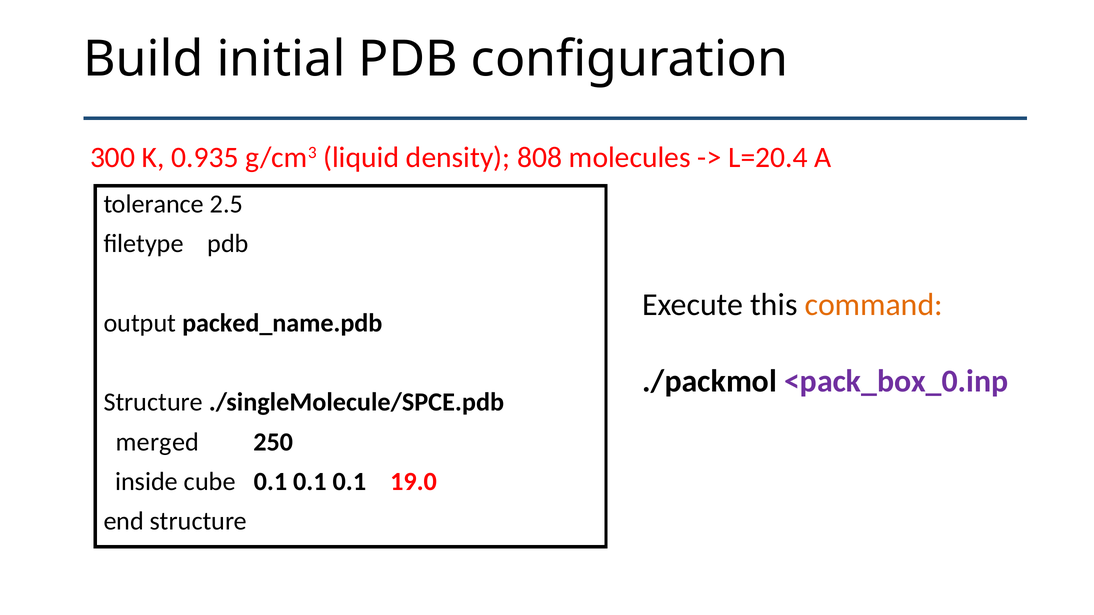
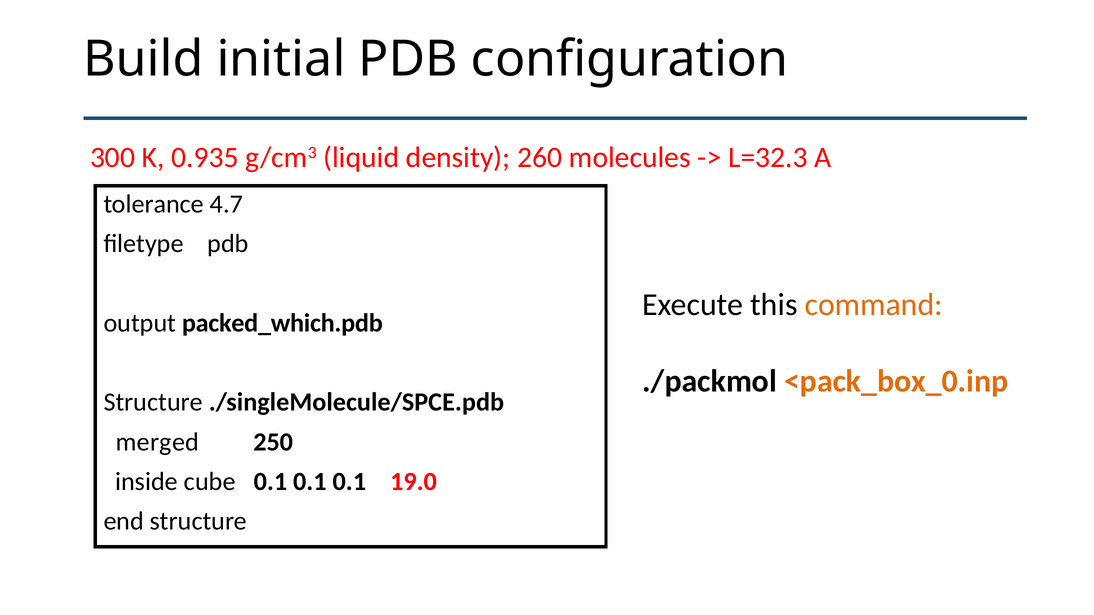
808: 808 -> 260 (540, 157)
L=20.4: L=20.4 -> L=32.3 (768, 157)
2.5: 2.5 -> 4.7 (226, 204)
packed_name.pdb: packed_name.pdb -> packed_which.pdb (282, 323)
<pack_box_0.inp colour: purple -> orange (896, 381)
